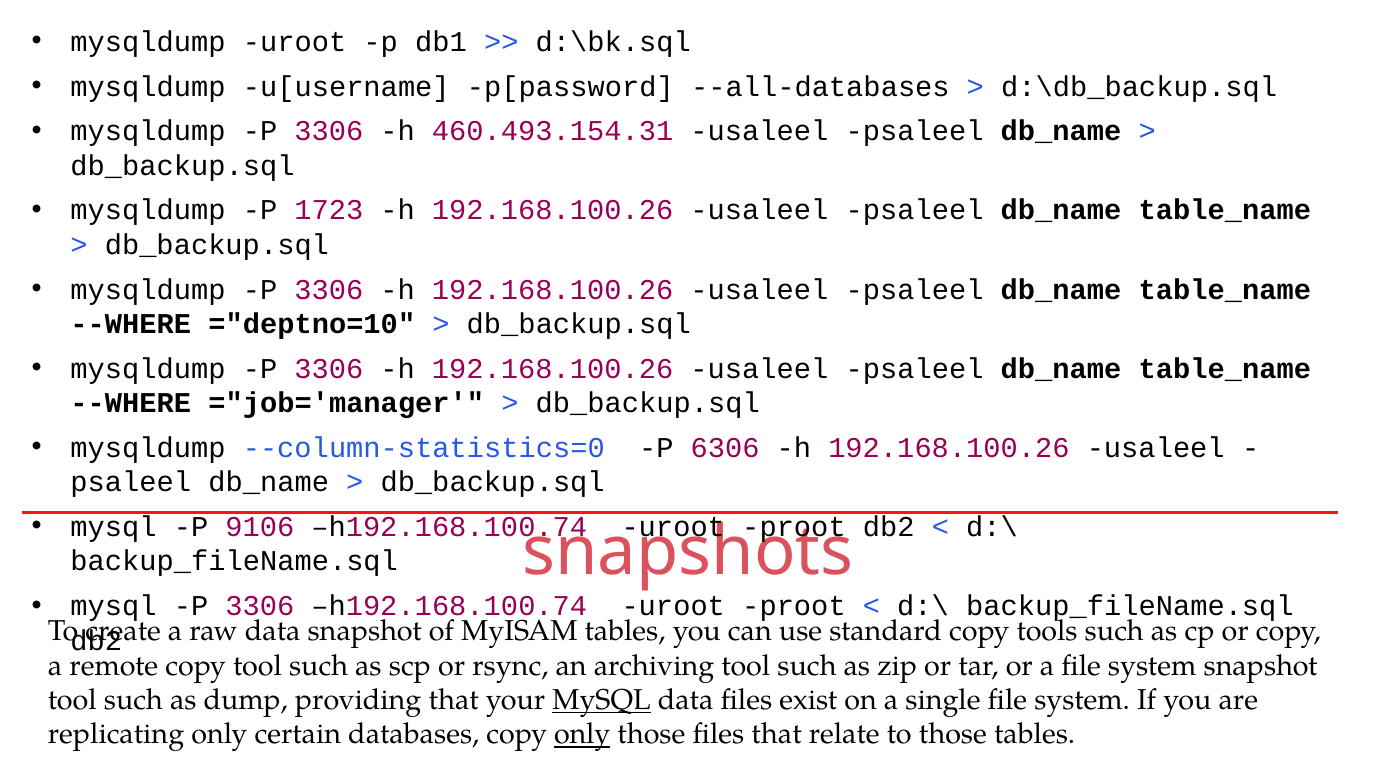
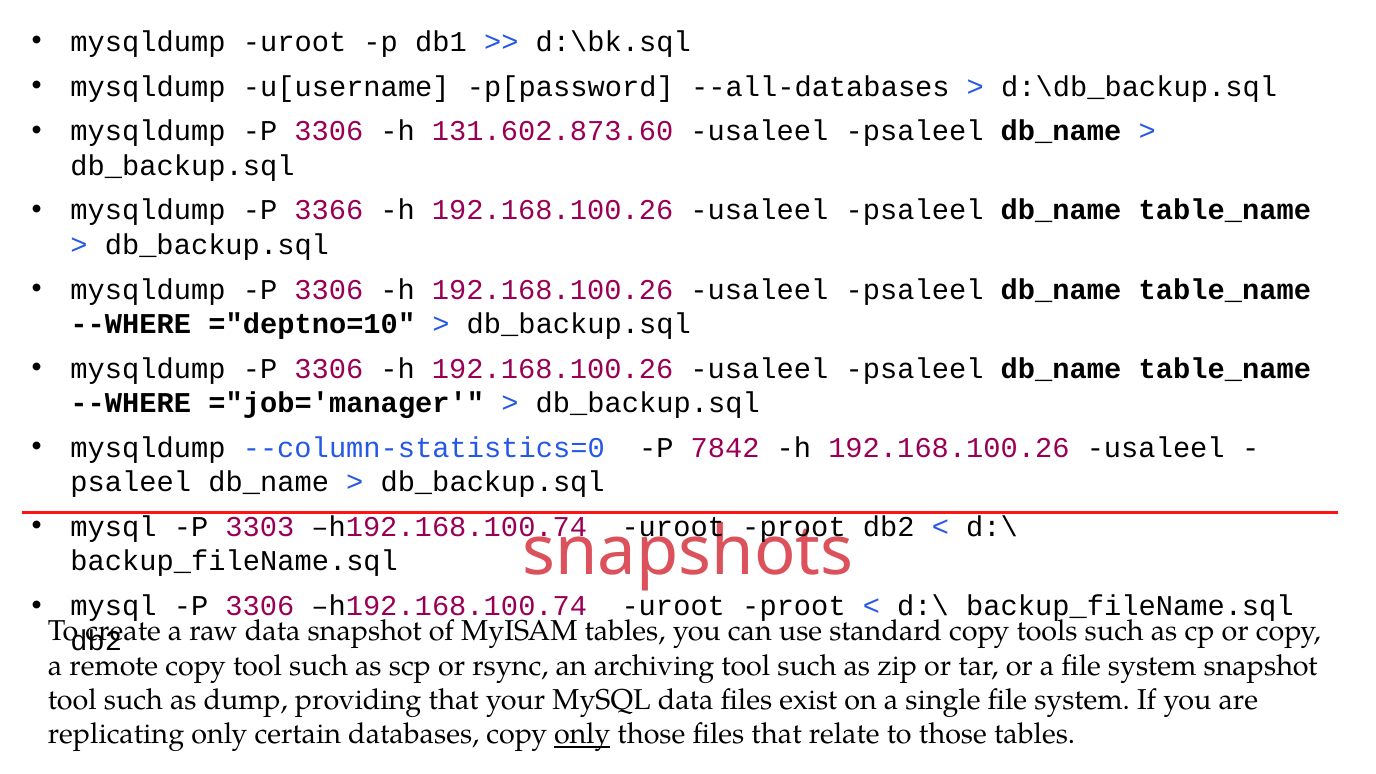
460.493.154.31: 460.493.154.31 -> 131.602.873.60 (553, 131)
1723: 1723 -> 3366 (329, 211)
6306: 6306 -> 7842 (725, 448)
9106: 9106 -> 3303 (260, 527)
MySQL underline: present -> none (601, 700)
